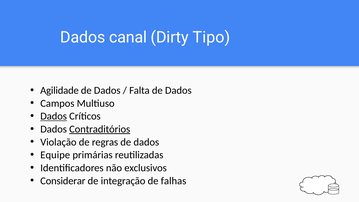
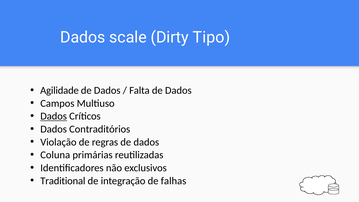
canal: canal -> scale (128, 37)
Contraditórios underline: present -> none (100, 129)
Equipe: Equipe -> Coluna (55, 155)
Considerar: Considerar -> Traditional (63, 181)
